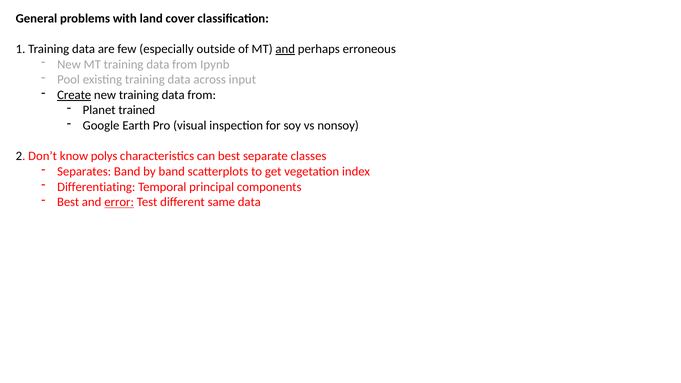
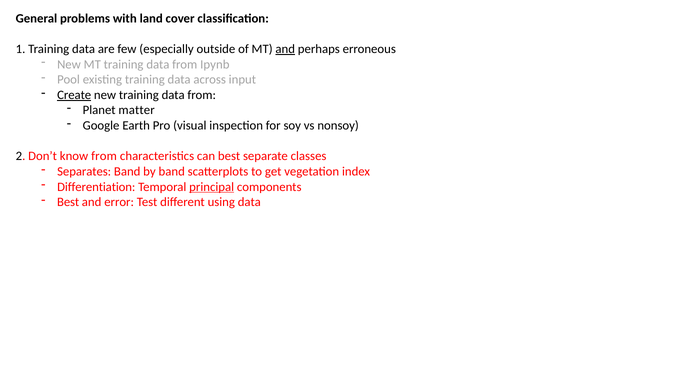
trained: trained -> matter (137, 110)
know polys: polys -> from (104, 156)
Differentiating: Differentiating -> Differentiation (96, 187)
principal underline: none -> present (212, 187)
error underline: present -> none (119, 202)
same: same -> using (221, 202)
